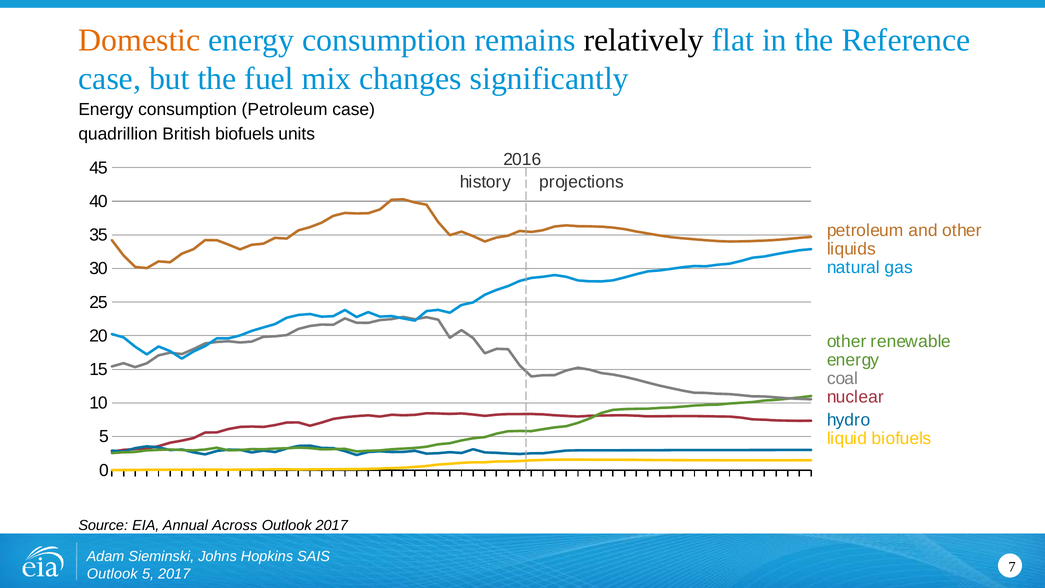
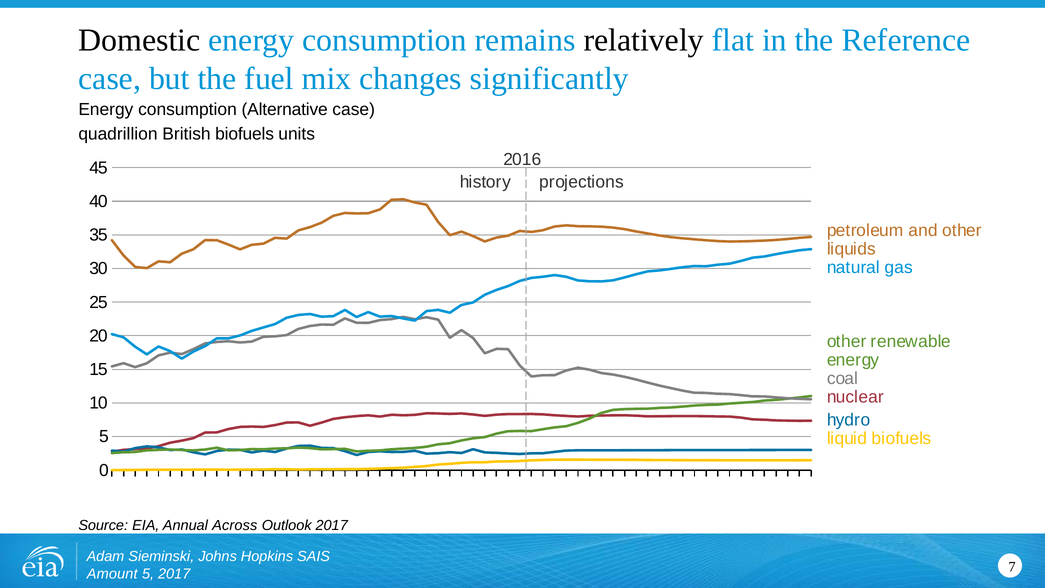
Domestic colour: orange -> black (139, 40)
consumption Petroleum: Petroleum -> Alternative (285, 109)
Outlook: Outlook -> Amount (112, 574)
